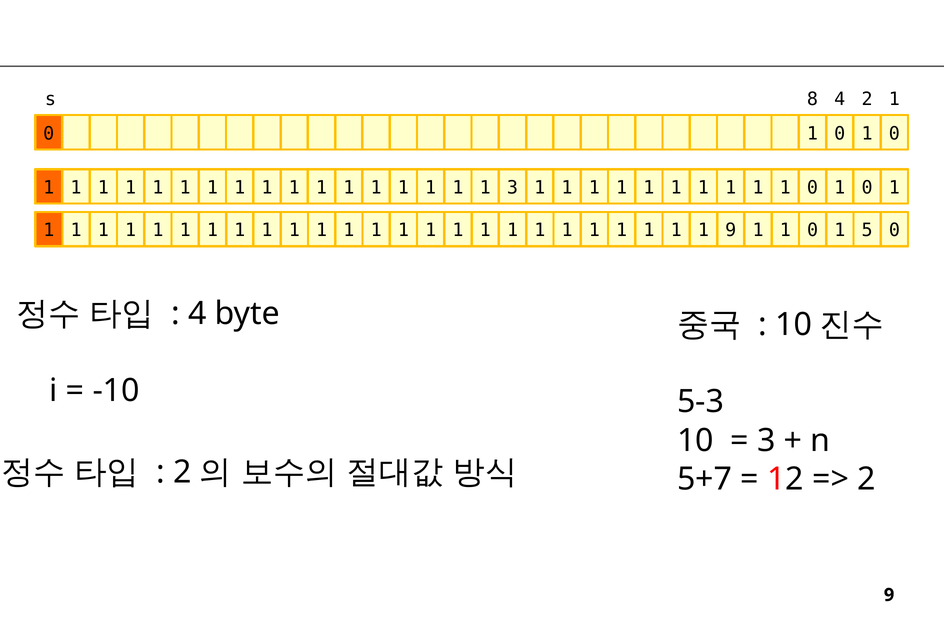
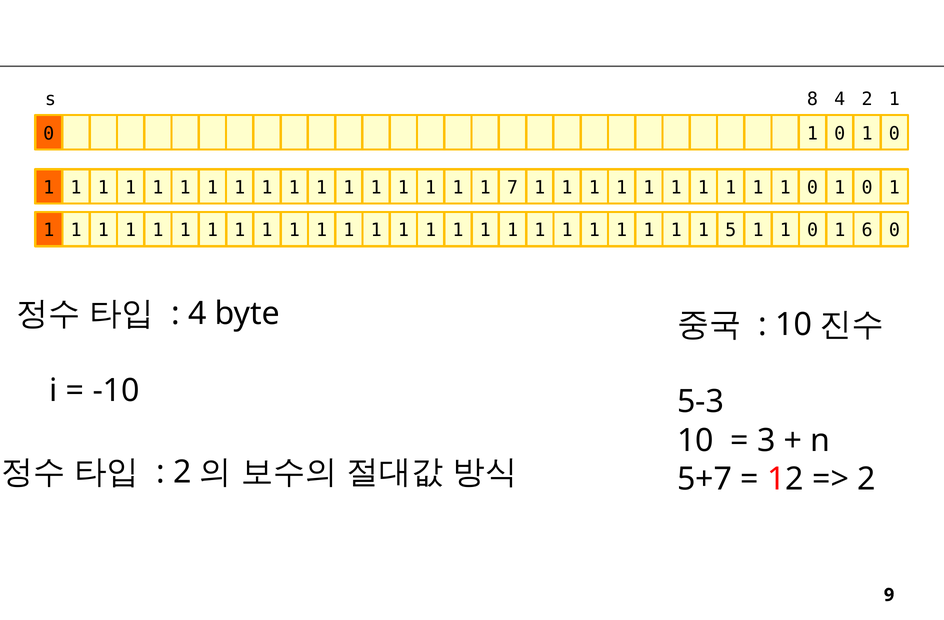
1 3: 3 -> 7 (512, 188)
1 9: 9 -> 5 (731, 230)
5: 5 -> 6 (867, 230)
